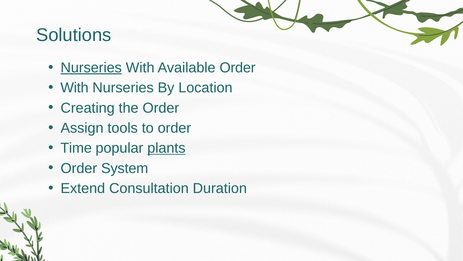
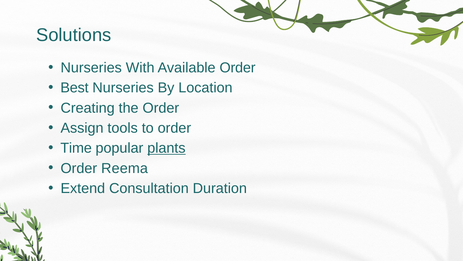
Nurseries underline: present -> none (91, 68)
With: With -> Best (75, 88)
System: System -> Reema (125, 168)
